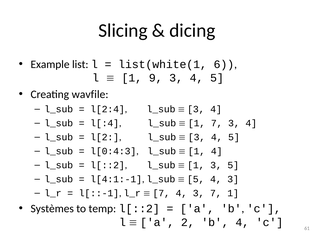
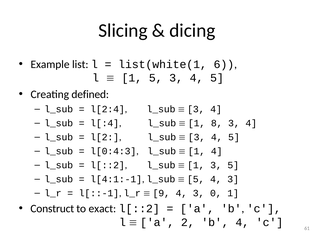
1 9: 9 -> 5 (156, 78)
wavfile: wavfile -> defined (90, 94)
1 7: 7 -> 8 (217, 123)
7: 7 -> 9 (161, 193)
3 7: 7 -> 0 (216, 193)
Systèmes: Systèmes -> Construct (52, 208)
temp: temp -> exact (102, 208)
